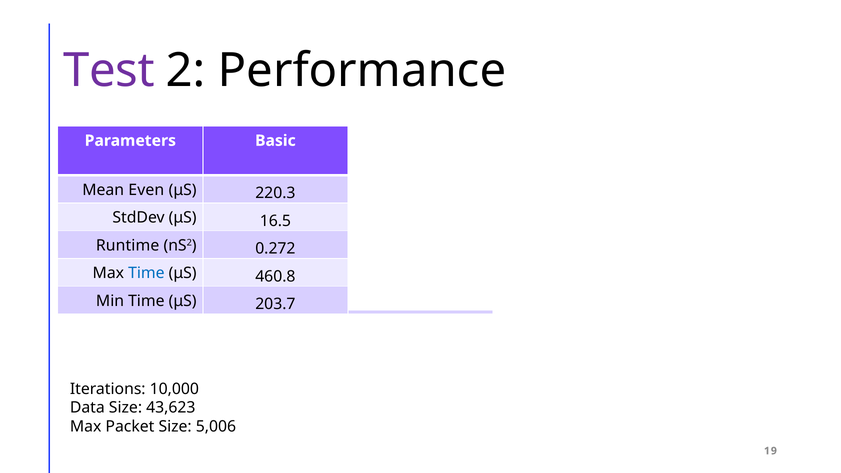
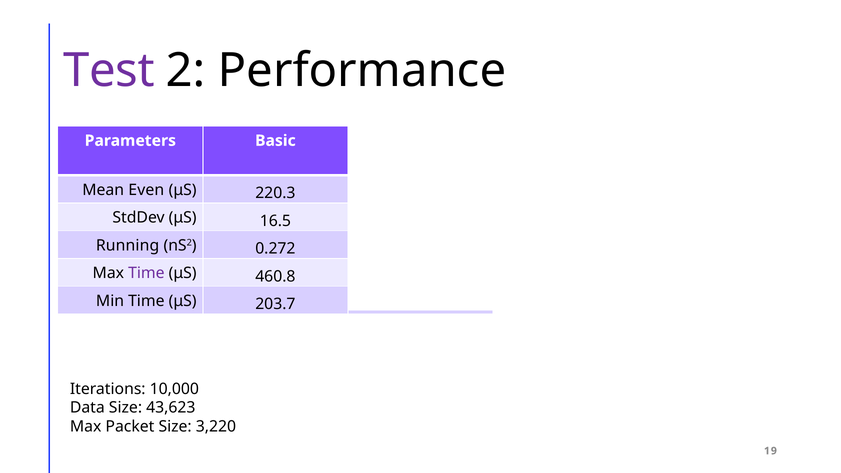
Runtime: Runtime -> Running (128, 246)
Time colour: blue -> purple (146, 273)
5,006: 5,006 -> 3,220 (216, 427)
